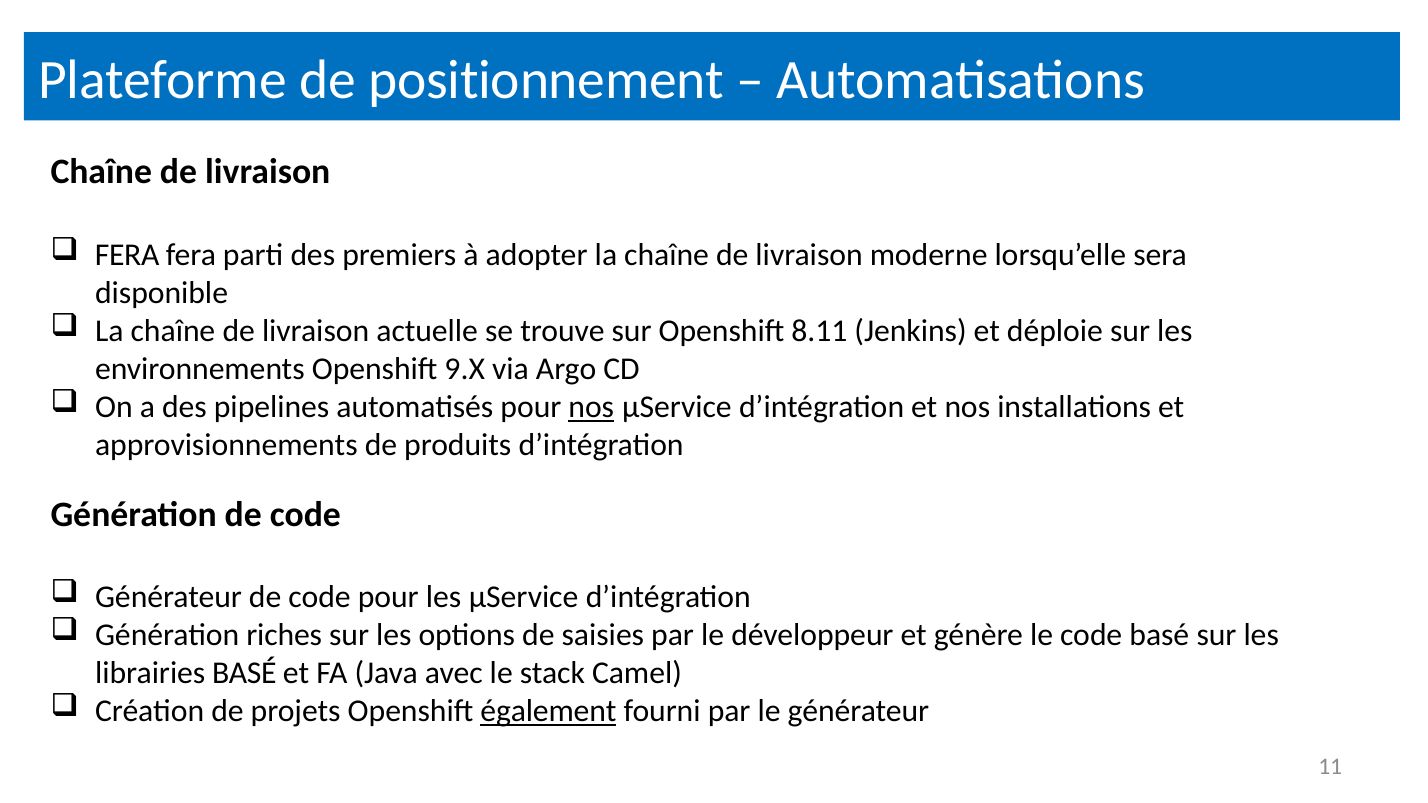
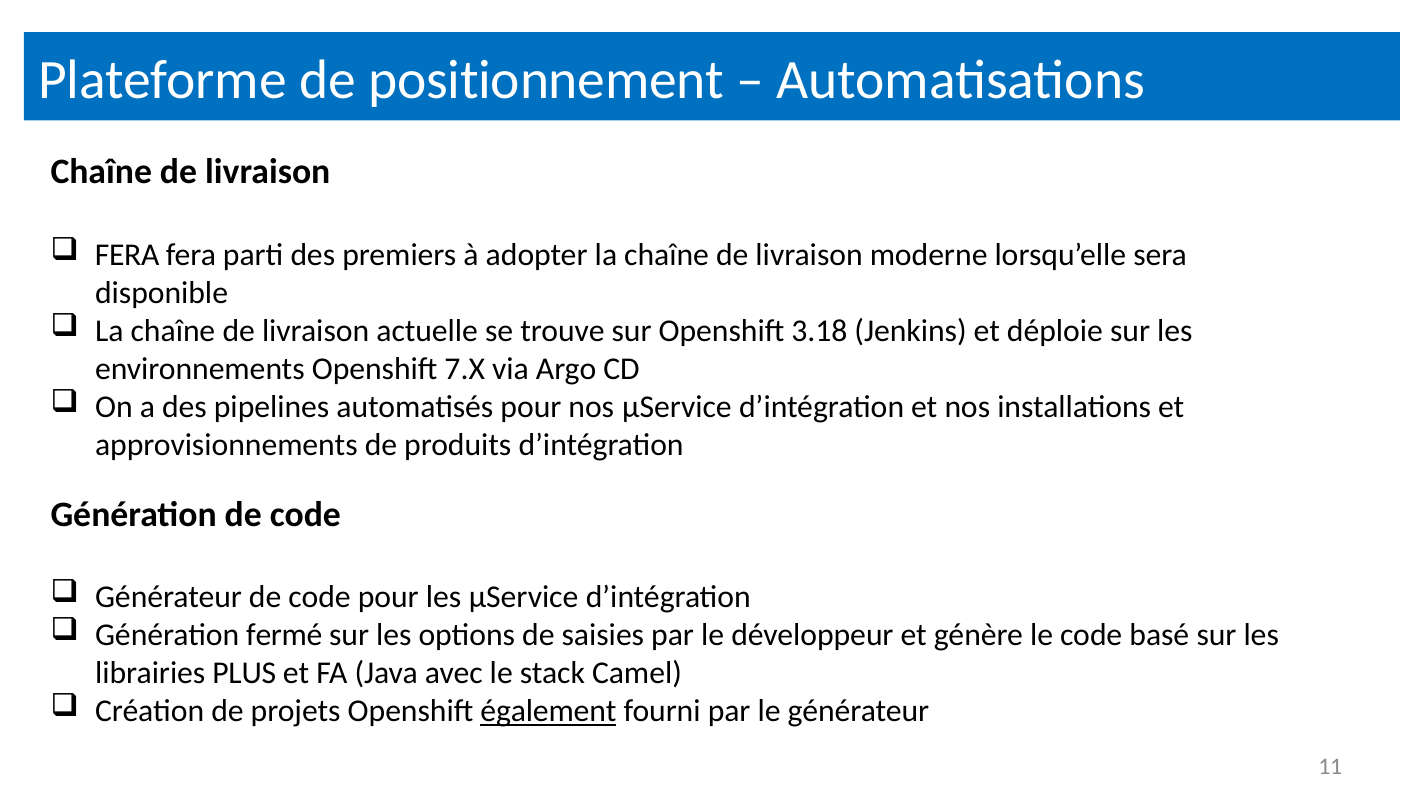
8.11: 8.11 -> 3.18 (819, 331)
9.X: 9.X -> 7.X (465, 369)
nos underline: present -> none (591, 407)
riches: riches -> fermé (284, 636)
librairies BASÉ: BASÉ -> PLUS (244, 674)
